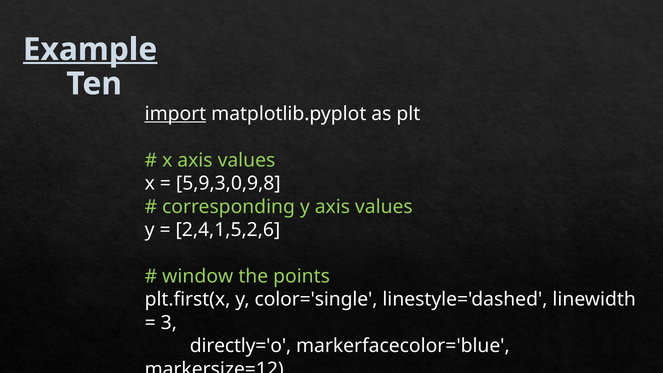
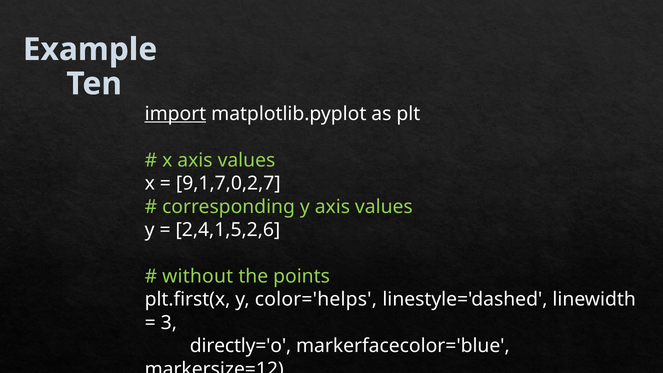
Example underline: present -> none (90, 49)
5,9,3,0,9,8: 5,9,3,0,9,8 -> 9,1,7,0,2,7 (228, 183)
window: window -> without (198, 276)
color='single: color='single -> color='helps (316, 300)
